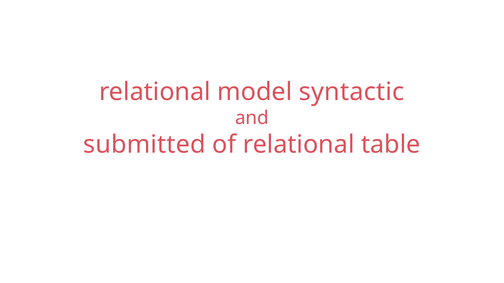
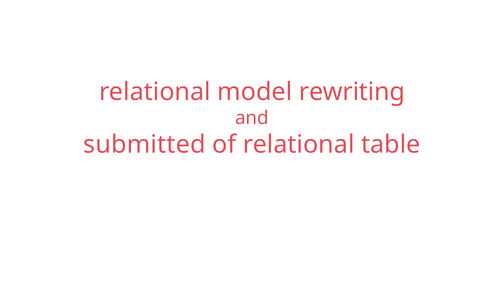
syntactic: syntactic -> rewriting (352, 92)
